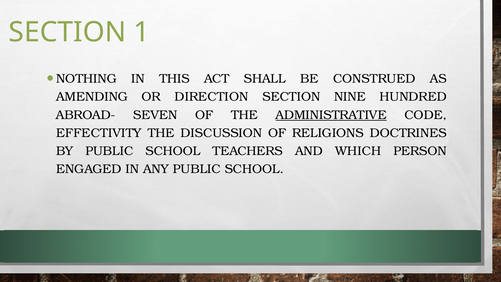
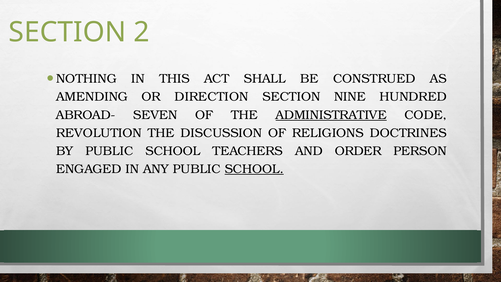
1: 1 -> 2 (141, 32)
EFFECTIVITY: EFFECTIVITY -> REVOLUTION (99, 133)
WHICH: WHICH -> ORDER (358, 151)
SCHOOL underline: none -> present (254, 169)
